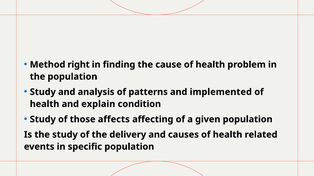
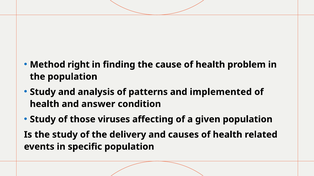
explain: explain -> answer (98, 104)
affects: affects -> viruses (114, 120)
